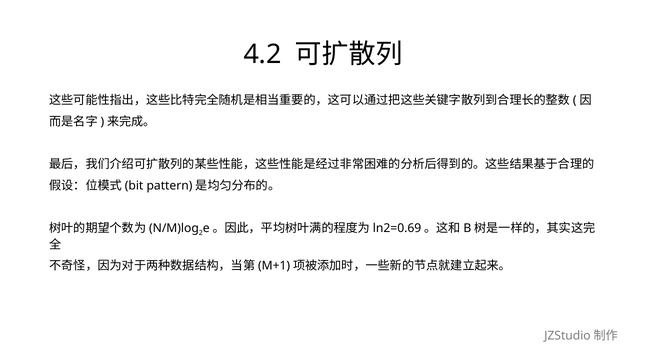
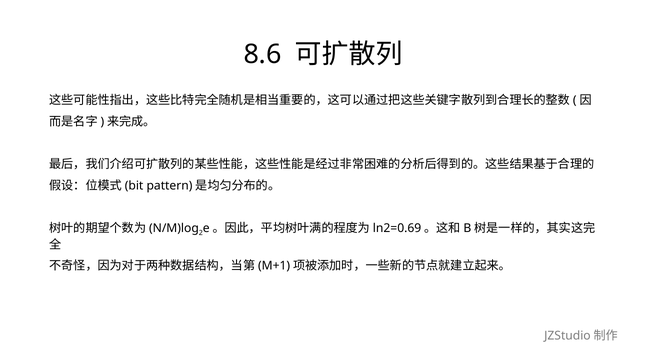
4.2: 4.2 -> 8.6 (263, 54)
